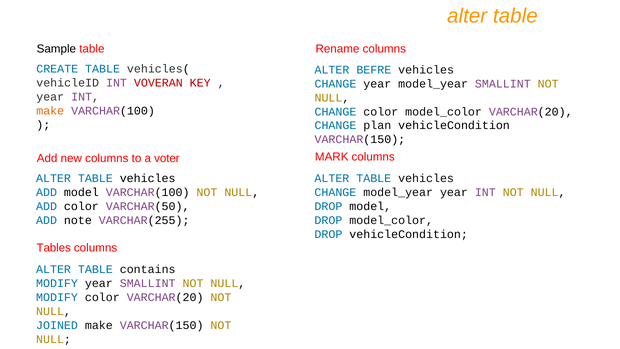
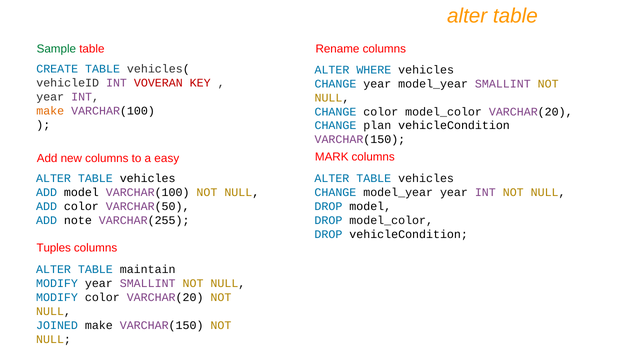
Sample colour: black -> green (56, 49)
BEFRE: BEFRE -> WHERE (374, 70)
voter: voter -> easy (167, 158)
Tables: Tables -> Tuples (54, 248)
contains: contains -> maintain (148, 269)
